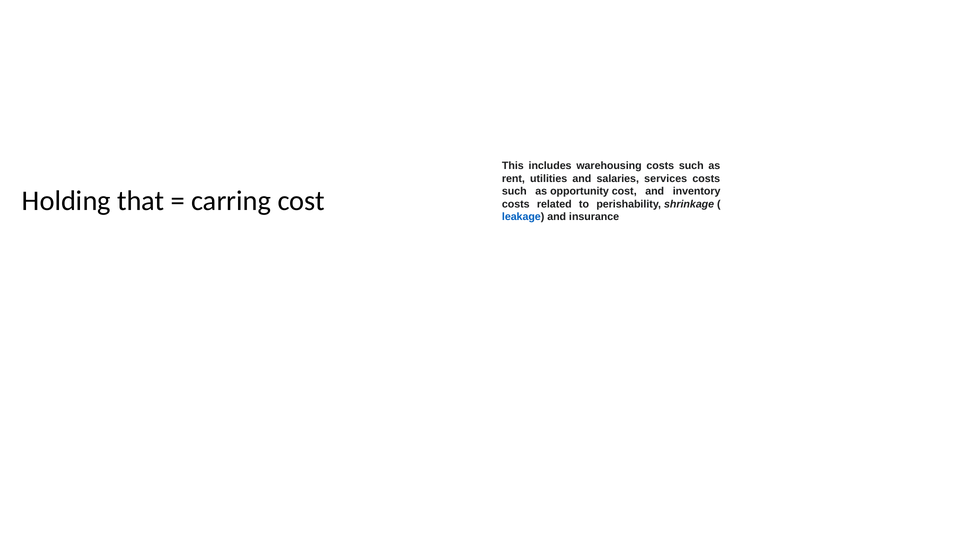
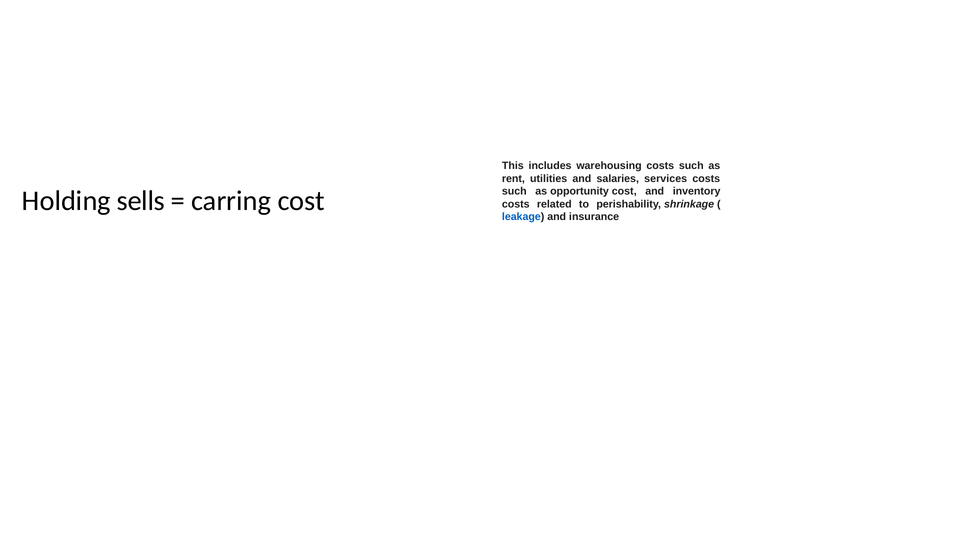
that: that -> sells (141, 201)
